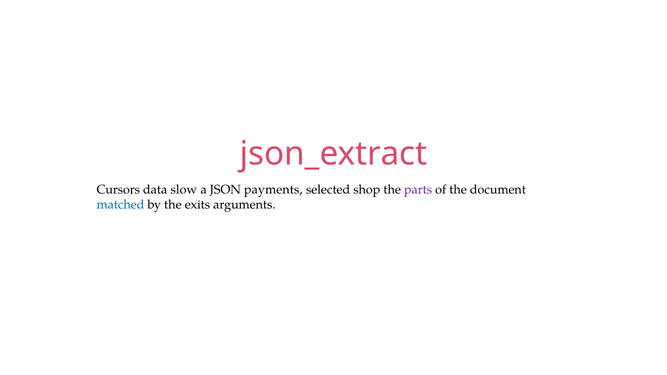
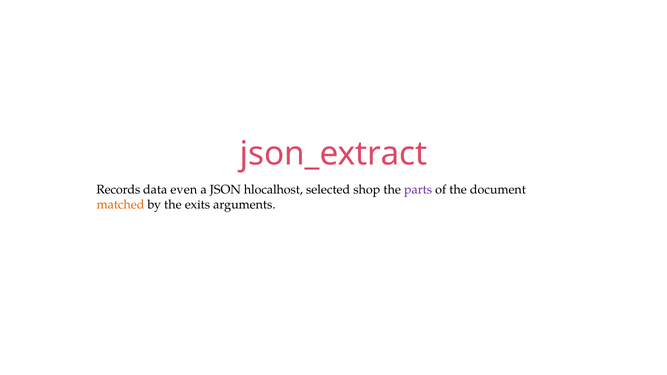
Cursors: Cursors -> Records (118, 190)
slow: slow -> even (184, 190)
payments: payments -> hlocalhost (273, 190)
matched colour: blue -> orange (121, 205)
